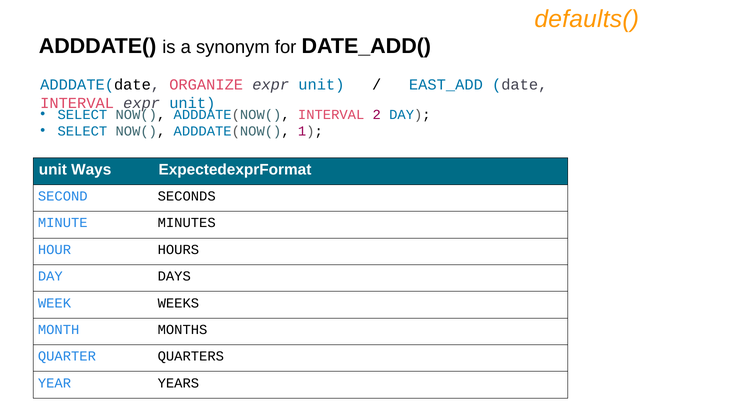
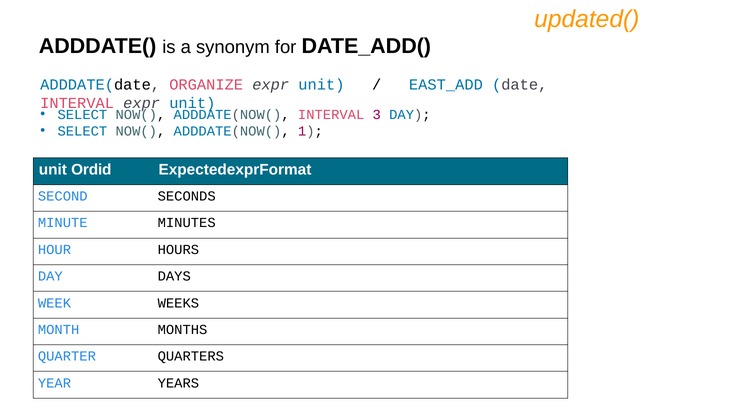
defaults(: defaults( -> updated( (587, 19)
2: 2 -> 3 (377, 115)
Ways: Ways -> Ordid (91, 170)
